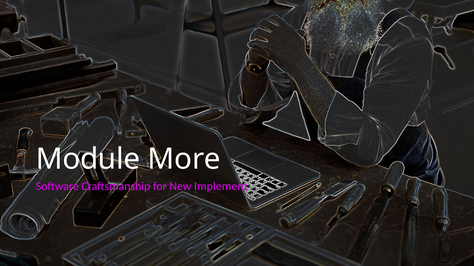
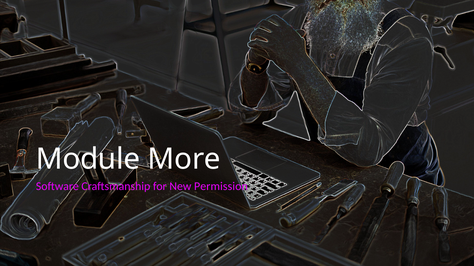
Implement: Implement -> Permission (221, 187)
